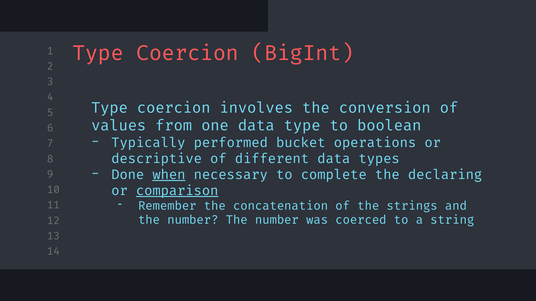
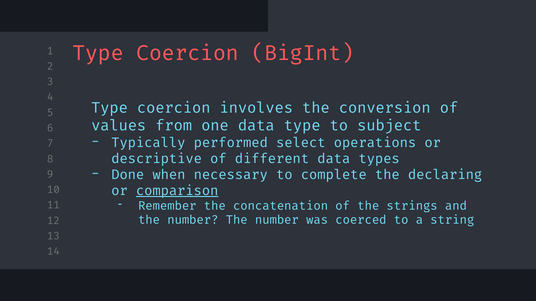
boolean: boolean -> subject (389, 126)
bucket: bucket -> select (301, 143)
when underline: present -> none (169, 175)
